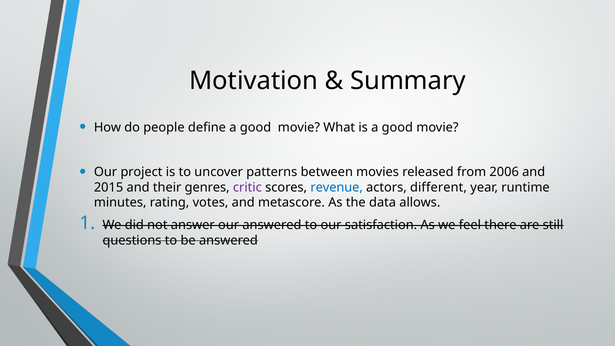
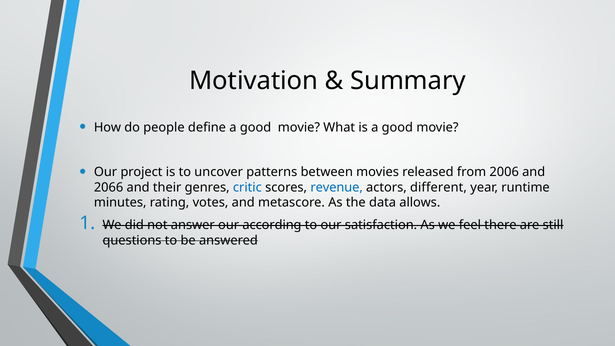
2015: 2015 -> 2066 (109, 187)
critic colour: purple -> blue (247, 187)
our answered: answered -> according (272, 225)
